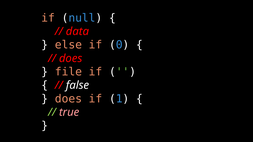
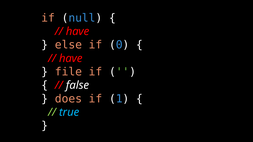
data: data -> have (78, 31)
does: does -> have (71, 58)
true colour: pink -> light blue (69, 112)
